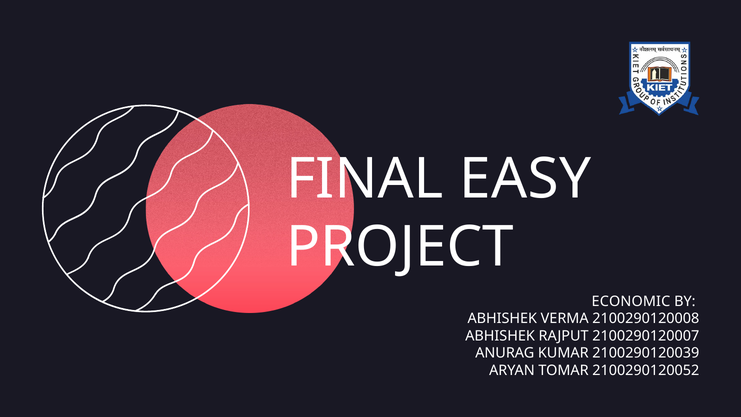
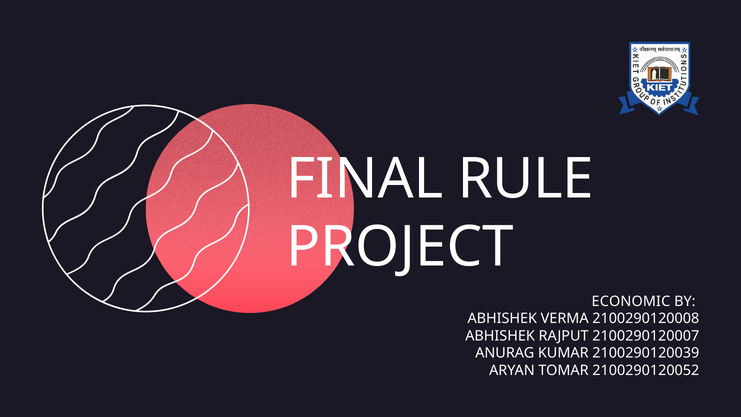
EASY: EASY -> RULE (526, 179)
